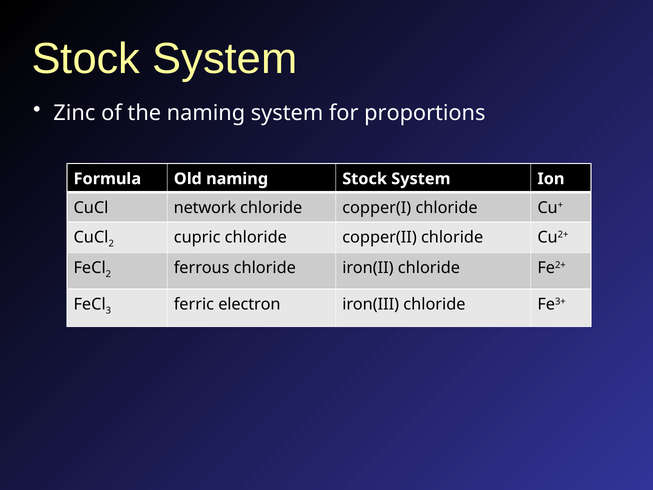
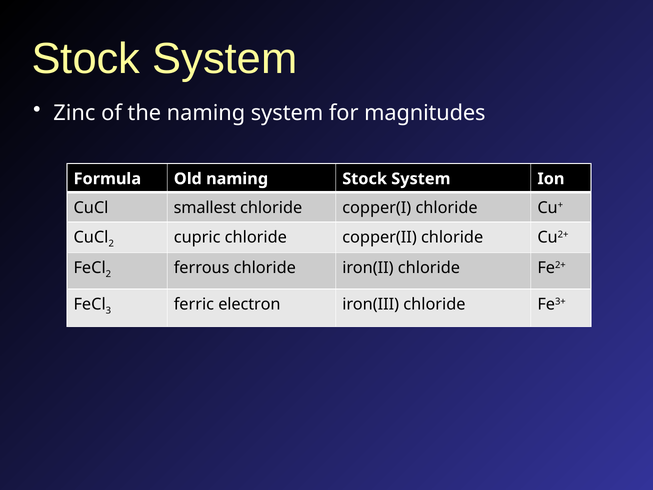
proportions: proportions -> magnitudes (425, 113)
network: network -> smallest (205, 208)
